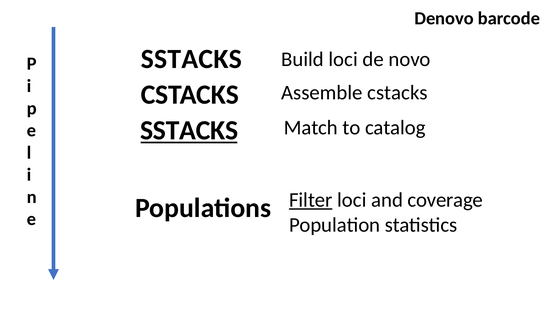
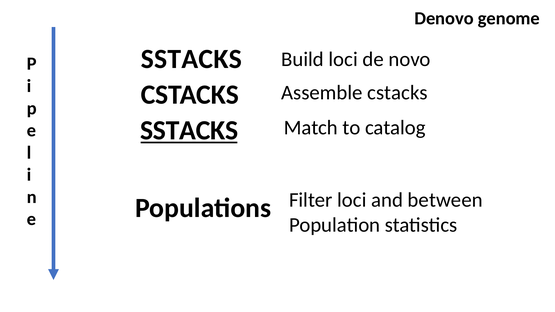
barcode: barcode -> genome (509, 18)
Filter underline: present -> none (311, 200)
coverage: coverage -> between (445, 200)
